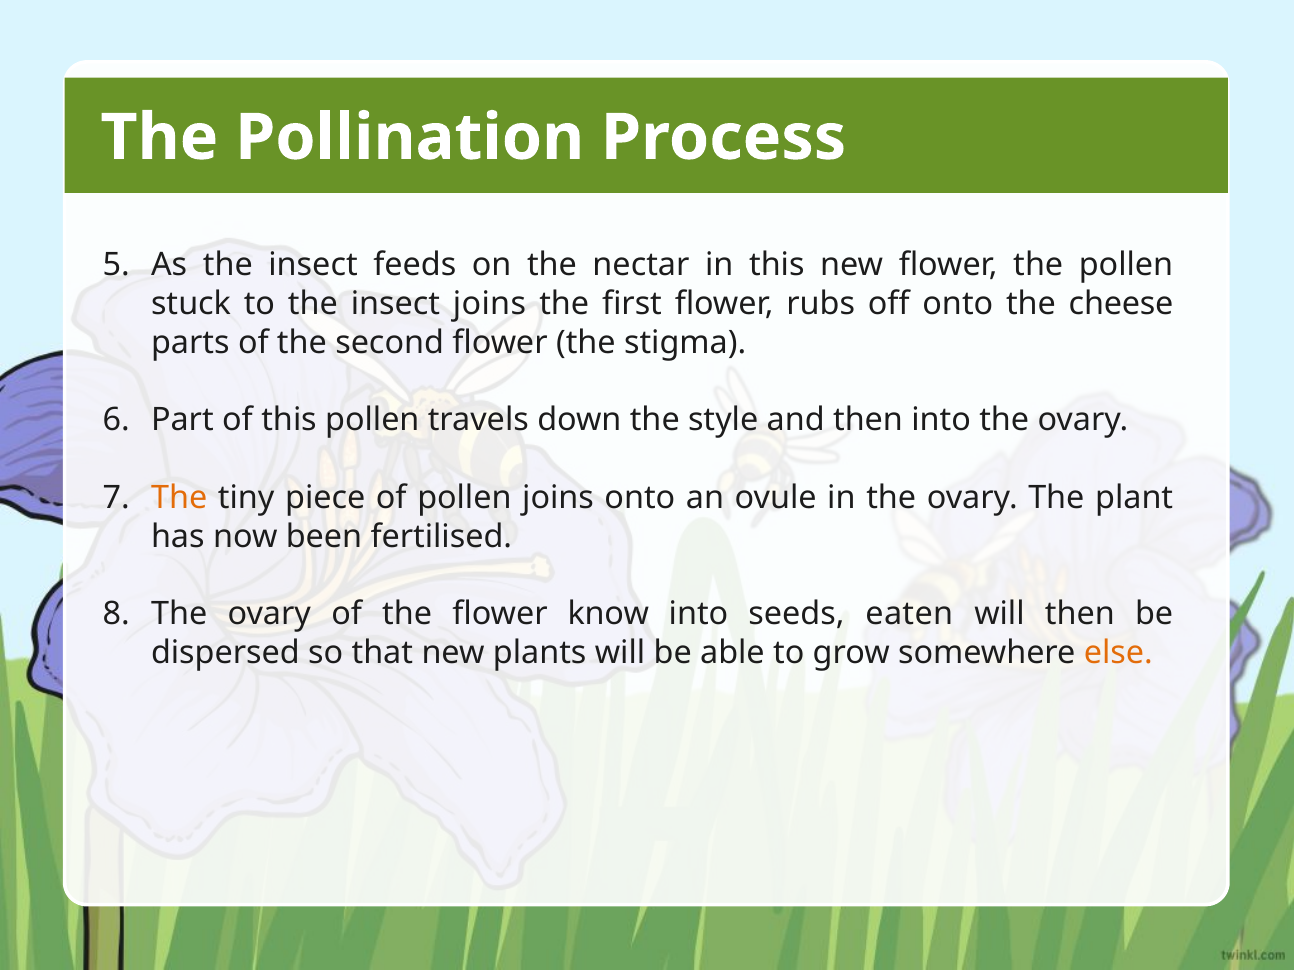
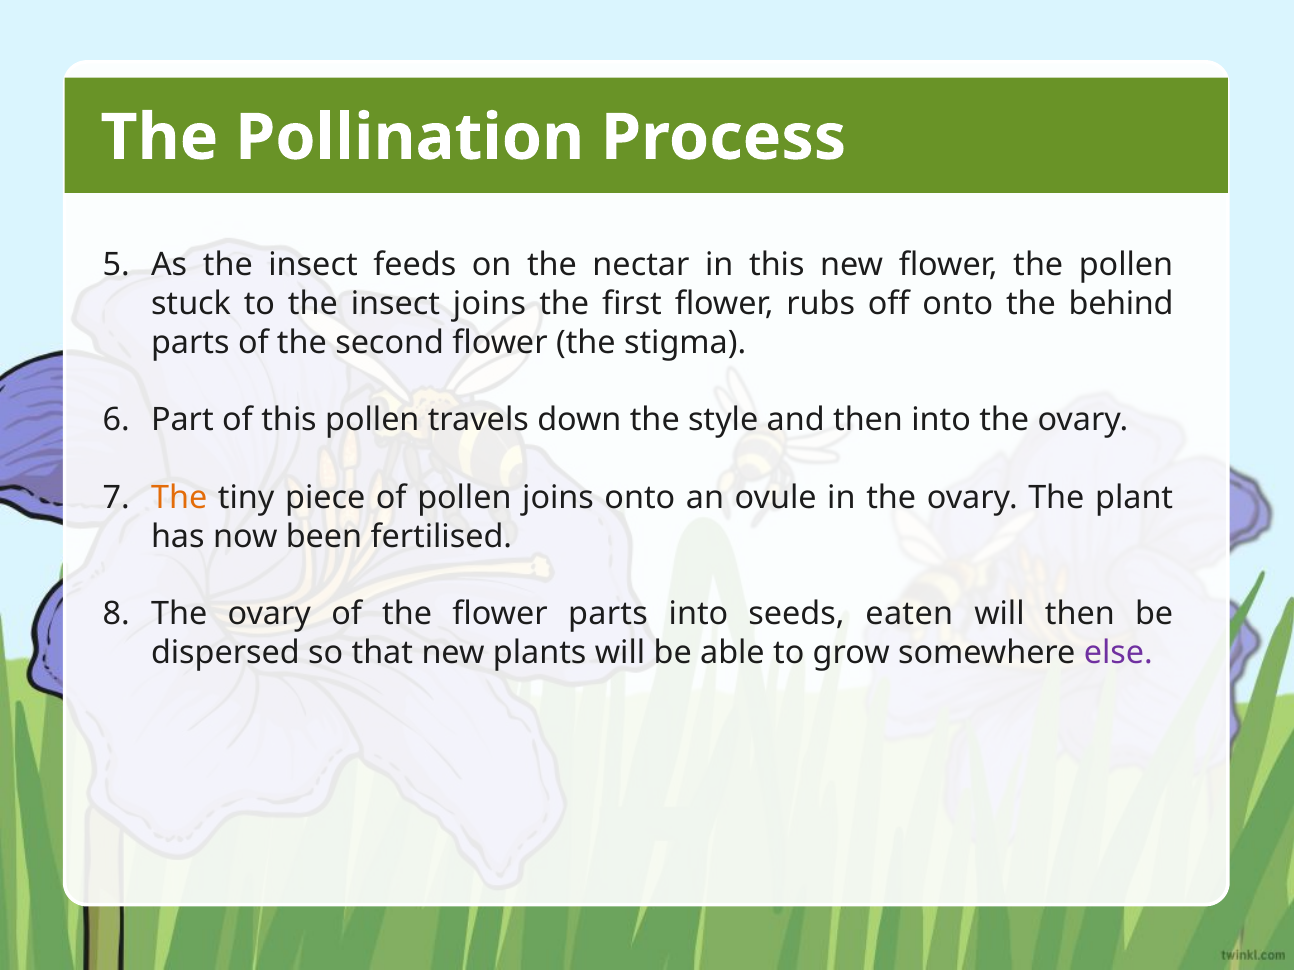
cheese: cheese -> behind (1121, 304)
flower know: know -> parts (608, 615)
else colour: orange -> purple (1118, 653)
